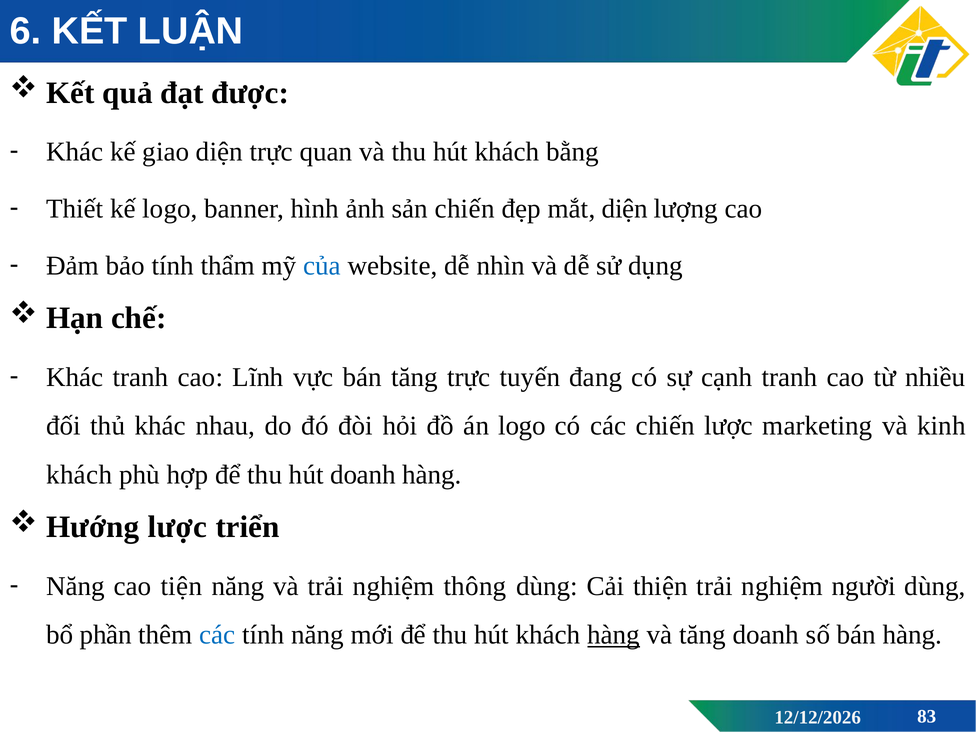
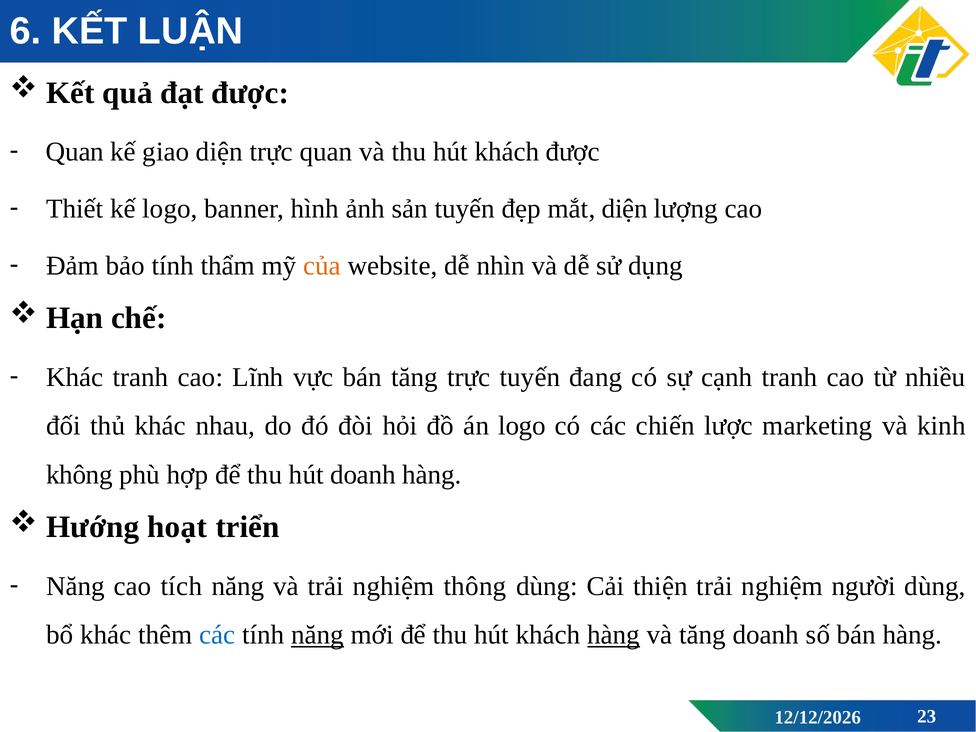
Khác: Khác -> Quan (75, 152)
khách bằng: bằng -> được (573, 152)
sản chiến: chiến -> tuyến (465, 209)
của colour: blue -> orange (322, 266)
khách: khách -> không (79, 475)
Hướng lược: lược -> hoạt (177, 527)
tiện: tiện -> tích (181, 586)
bổ phần: phần -> khác (106, 635)
năng underline: none -> present (318, 635)
83: 83 -> 23 (927, 716)
